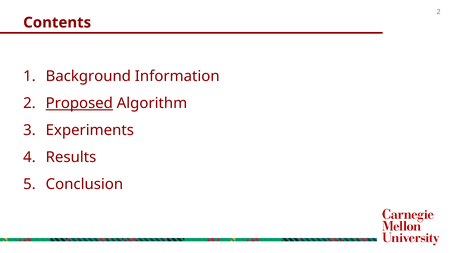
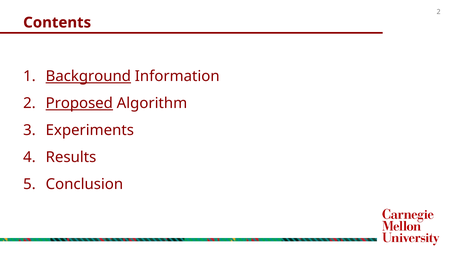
Background underline: none -> present (88, 76)
